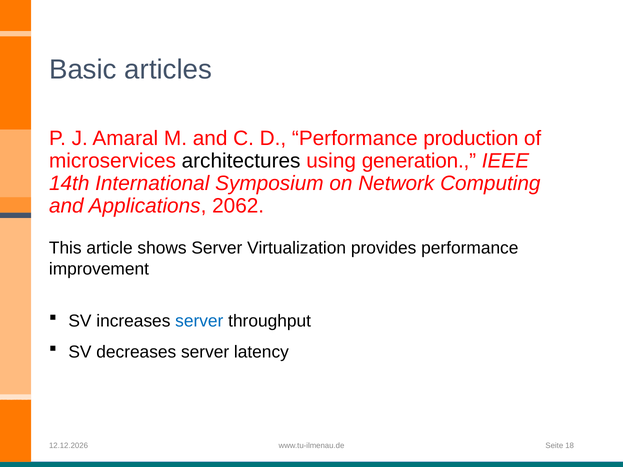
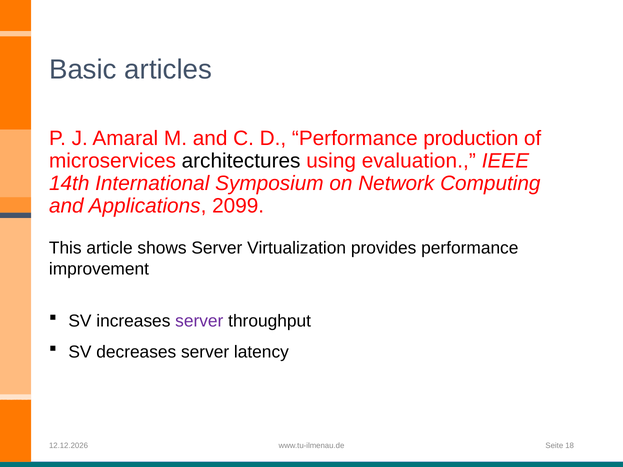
generation: generation -> evaluation (419, 161)
2062: 2062 -> 2099 (238, 206)
server colour: blue -> purple (199, 321)
